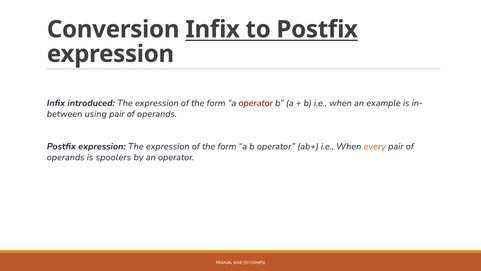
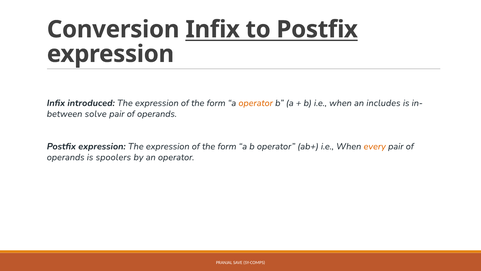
operator colour: red -> orange (256, 103)
example: example -> includes (383, 103)
using: using -> solve (96, 114)
